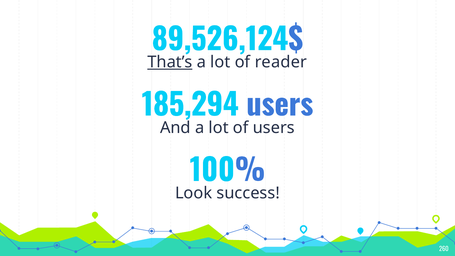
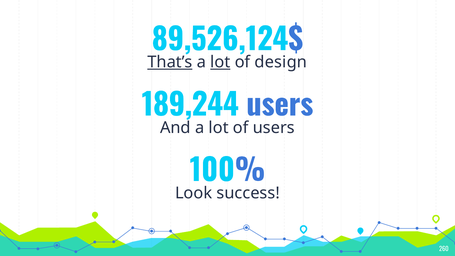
lot underline: none -> present (220, 62)
reader: reader -> design (281, 62)
185,294: 185,294 -> 189,244 (190, 105)
